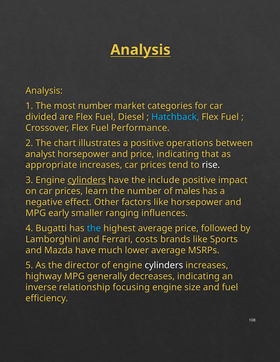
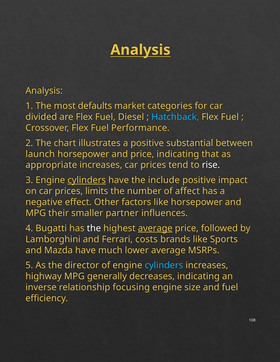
most number: number -> defaults (95, 106)
operations: operations -> substantial (190, 143)
analyst: analyst -> launch (40, 154)
learn: learn -> limits (97, 191)
males: males -> affect (187, 191)
early: early -> their (59, 213)
ranging: ranging -> partner (122, 213)
the colour: light blue -> white (94, 228)
average underline: none -> present (155, 228)
cylinders colour: white -> light blue (164, 266)
